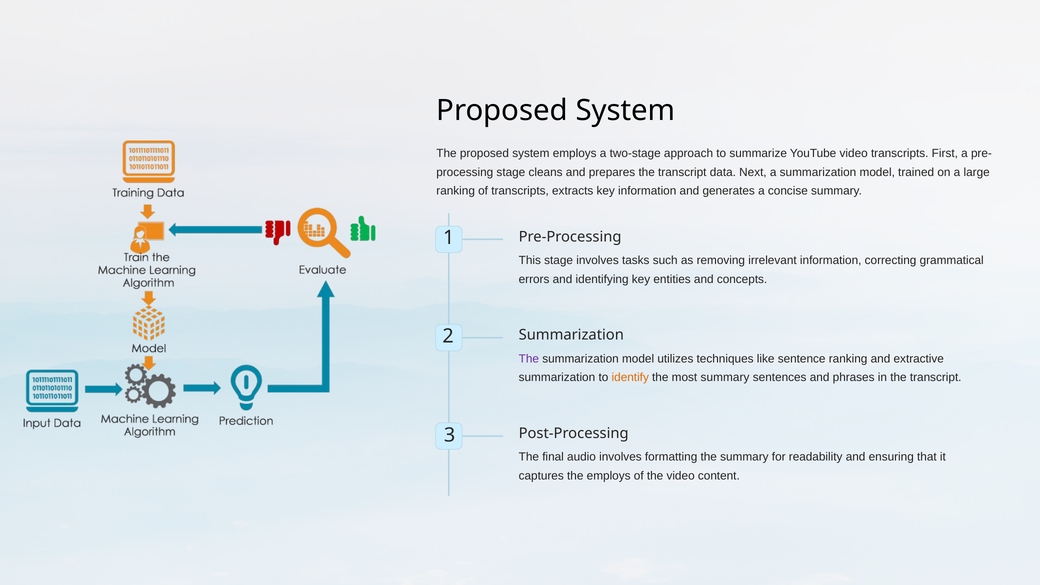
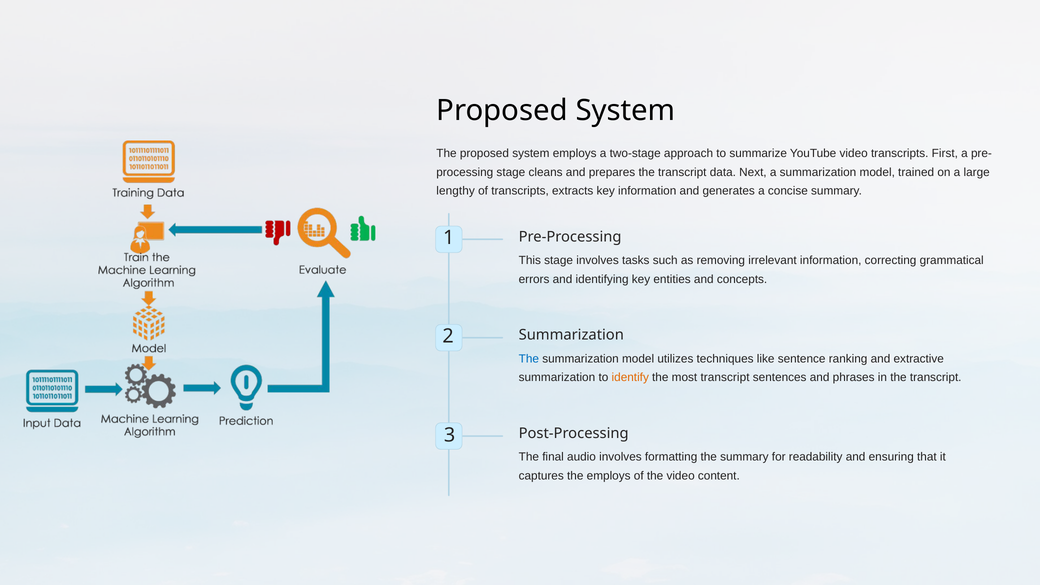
ranking: ranking -> lengthy (456, 191)
The colour: purple -> blue (529, 359)
most summary: summary -> transcript (725, 378)
